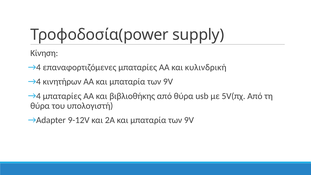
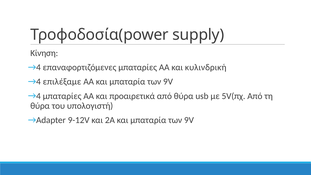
κινητήρων: κινητήρων -> επιλέξαμε (62, 82)
βιβλιοθήκης: βιβλιοθήκης -> προαιρετικά (132, 96)
